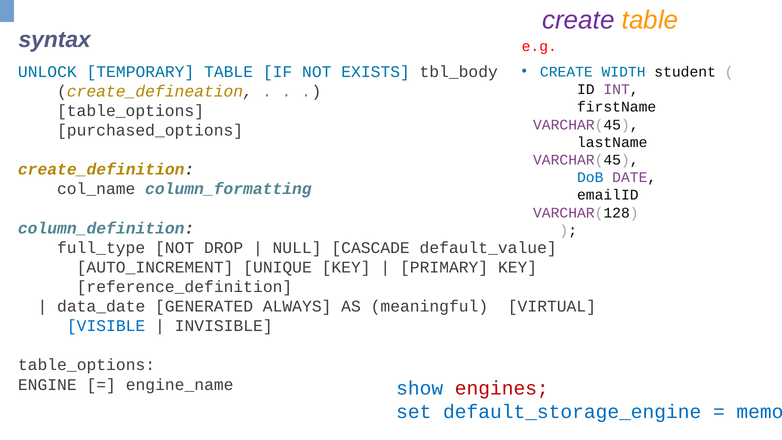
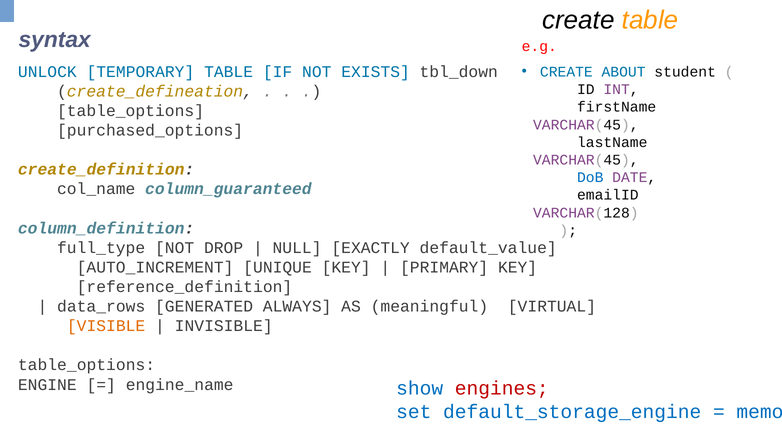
create colour: purple -> black (578, 20)
WIDTH: WIDTH -> ABOUT (624, 72)
tbl_body: tbl_body -> tbl_down (459, 72)
column_formatting: column_formatting -> column_guaranteed (228, 189)
CASCADE: CASCADE -> EXACTLY (371, 248)
data_date: data_date -> data_rows (101, 306)
VISIBLE colour: blue -> orange (106, 326)
